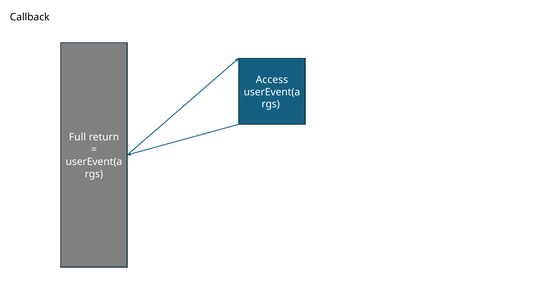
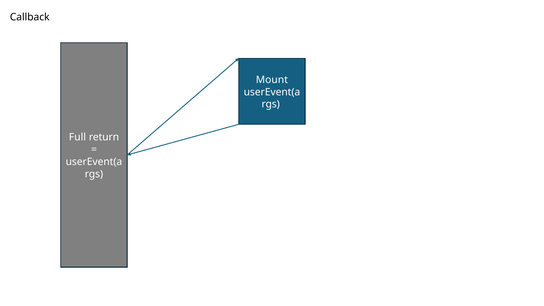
Access: Access -> Mount (272, 80)
